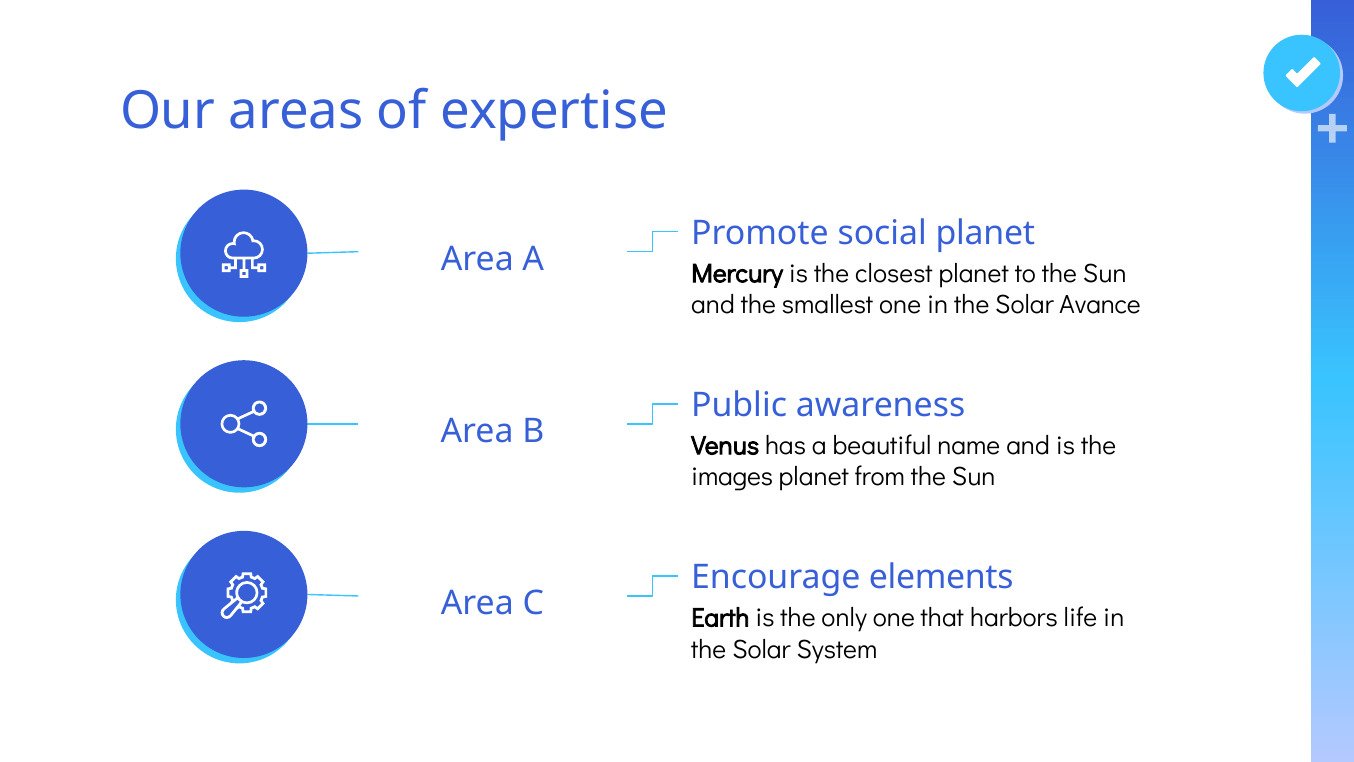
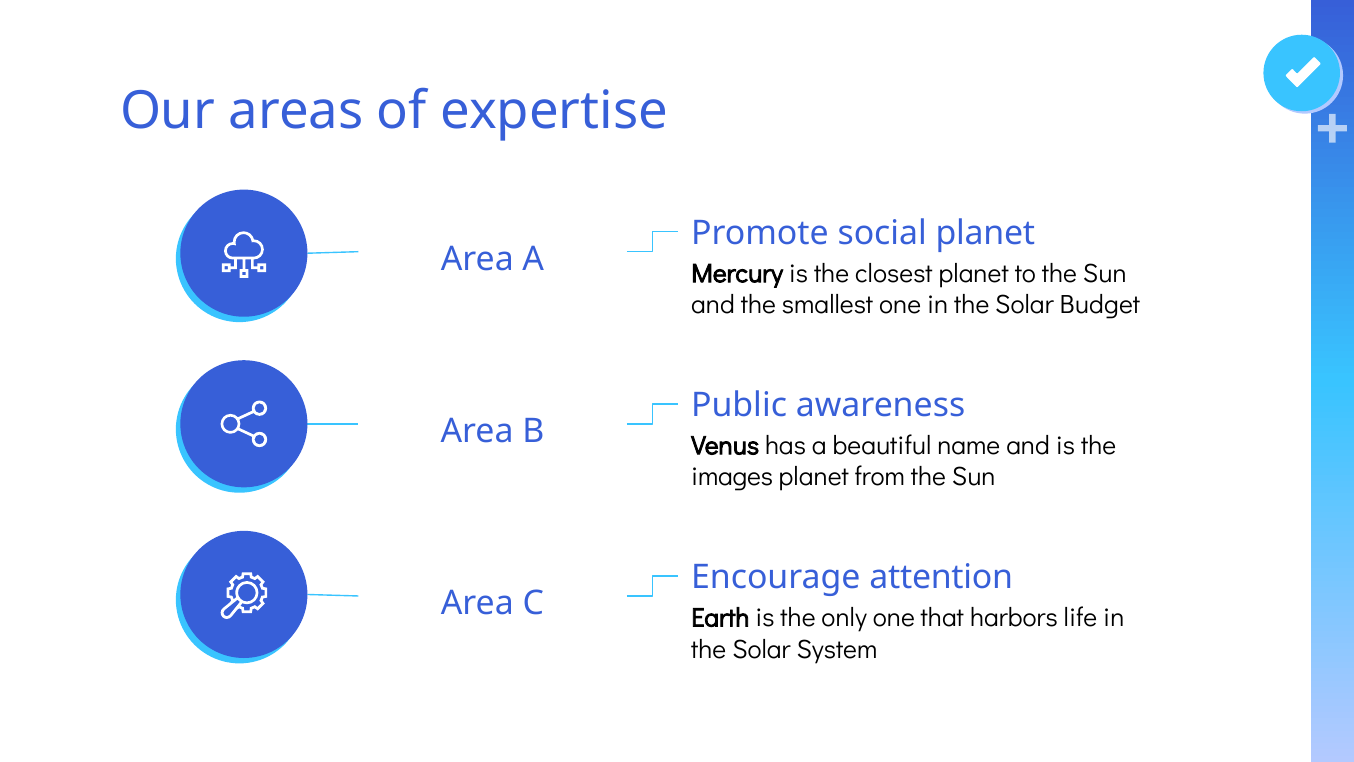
Avance: Avance -> Budget (1100, 305)
elements: elements -> attention (941, 577)
